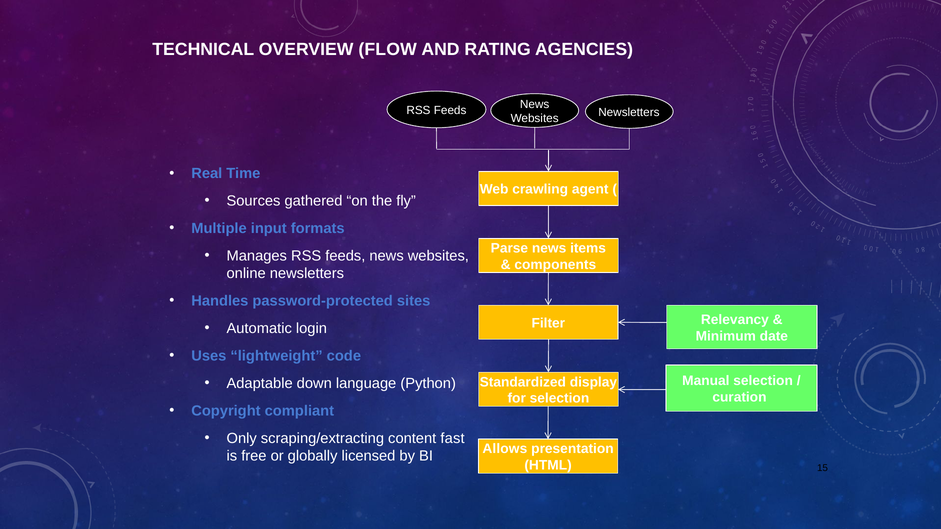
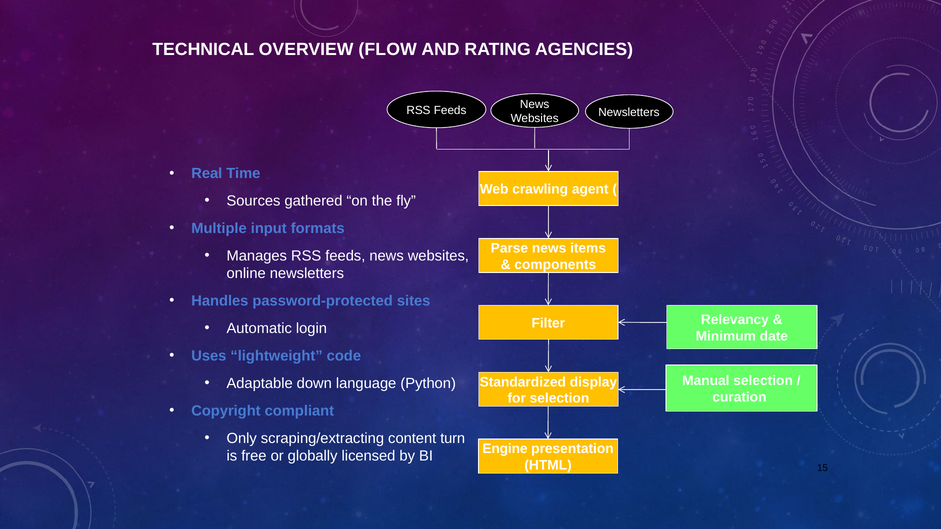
fast: fast -> turn (453, 438)
Allows: Allows -> Engine (505, 449)
